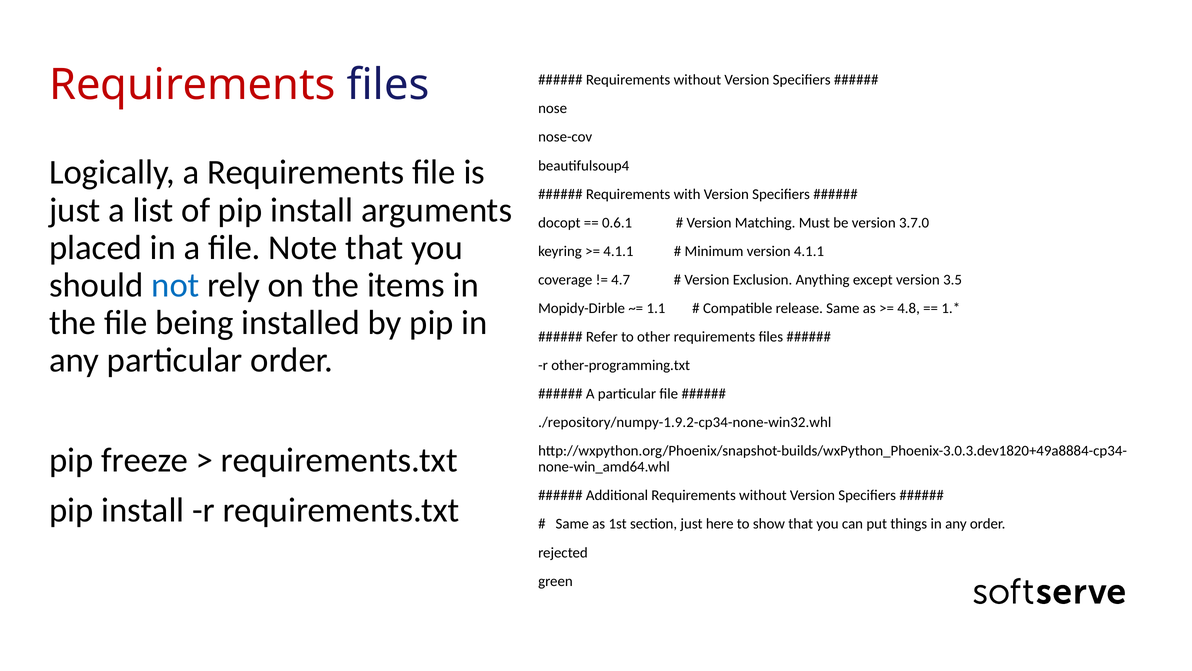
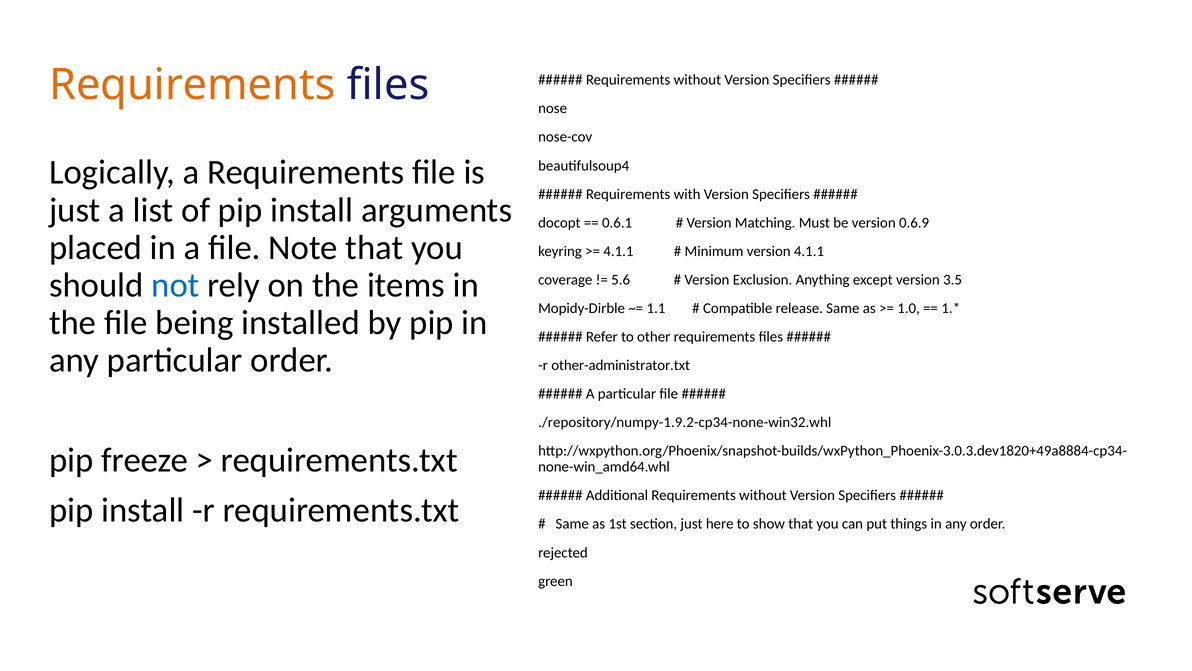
Requirements colour: red -> orange (192, 85)
3.7.0: 3.7.0 -> 0.6.9 (914, 222)
4.7: 4.7 -> 5.6 (621, 280)
4.8: 4.8 -> 1.0 (909, 308)
other-programming.txt: other-programming.txt -> other-administrator.txt (621, 365)
